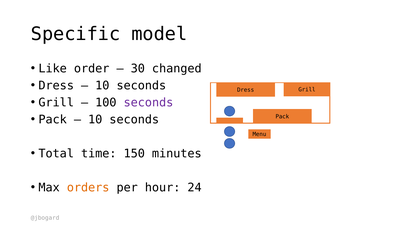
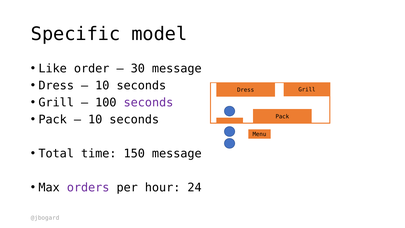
30 changed: changed -> message (177, 68)
150 minutes: minutes -> message (177, 153)
orders colour: orange -> purple (88, 187)
